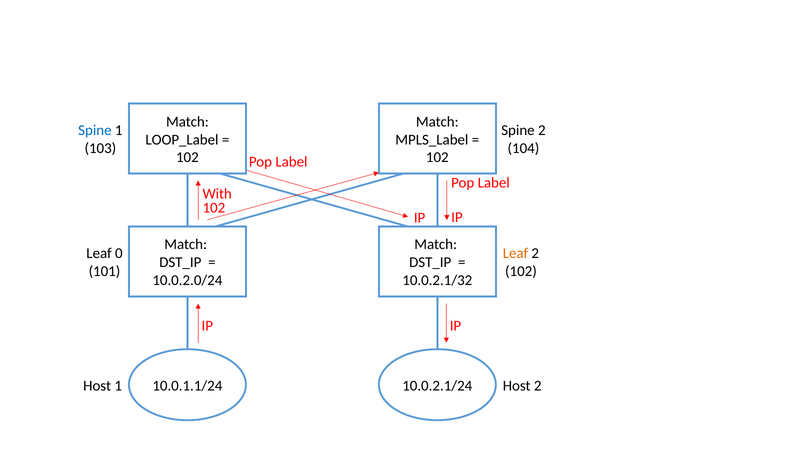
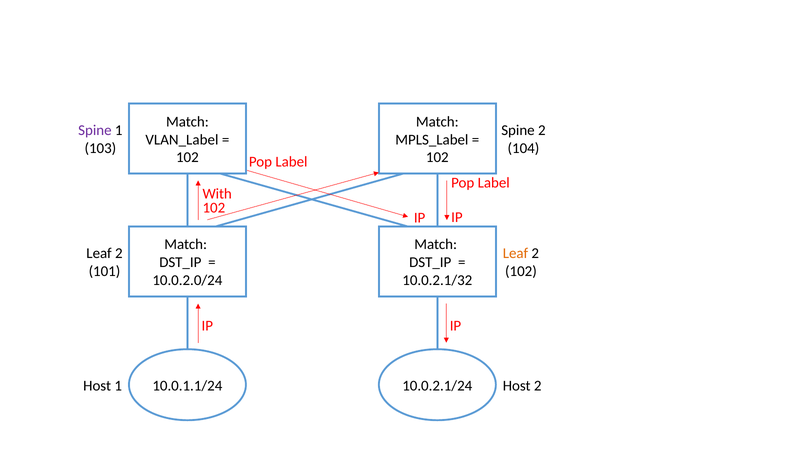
Spine colour: blue -> purple (95, 130)
LOOP_Label: LOOP_Label -> VLAN_Label (182, 139)
0: 0 -> 2 (119, 253)
